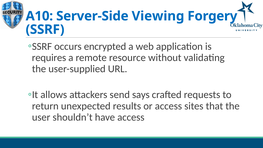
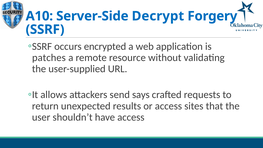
Viewing: Viewing -> Decrypt (158, 16)
requires: requires -> patches (49, 58)
